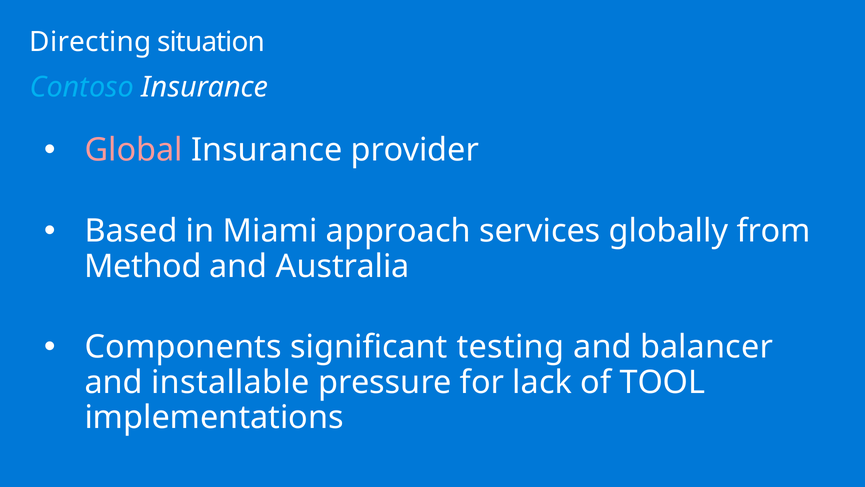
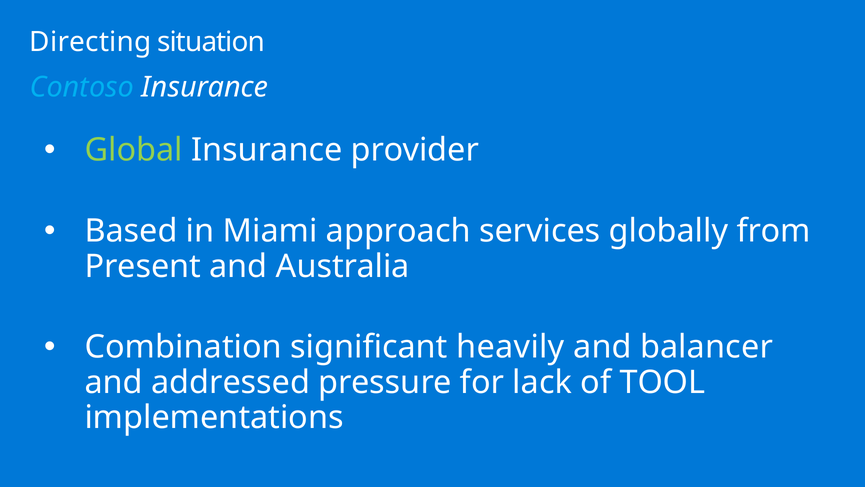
Global colour: pink -> light green (134, 150)
Method: Method -> Present (143, 266)
Components: Components -> Combination (183, 347)
testing: testing -> heavily (510, 347)
installable: installable -> addressed (231, 382)
